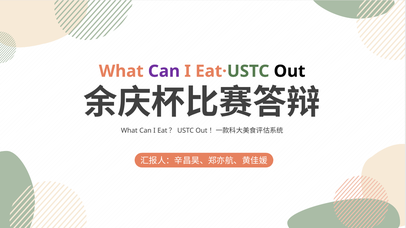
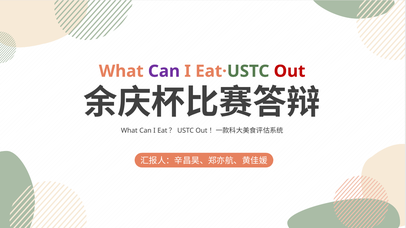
Out colour: black -> red (290, 71)
